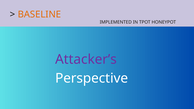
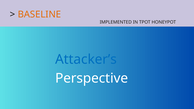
Attacker’s colour: purple -> blue (86, 59)
